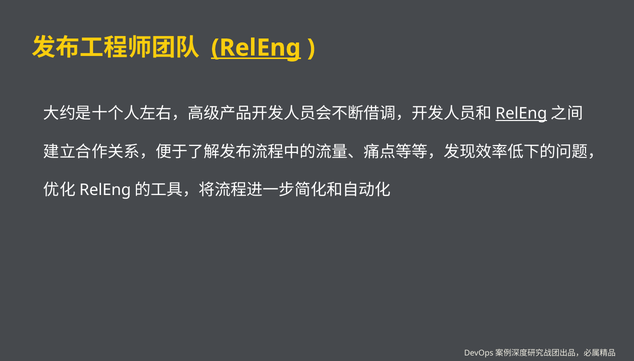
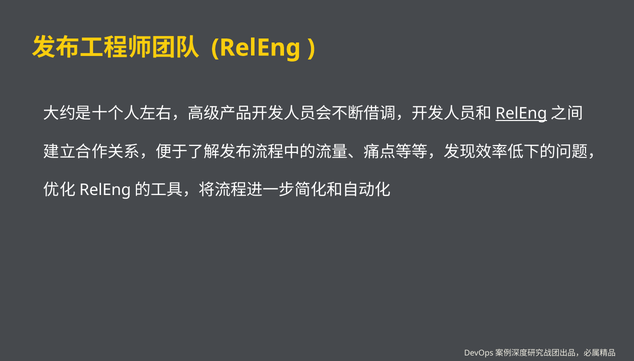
RelEng underline: present -> none (256, 48)
